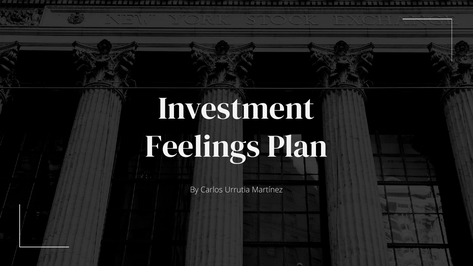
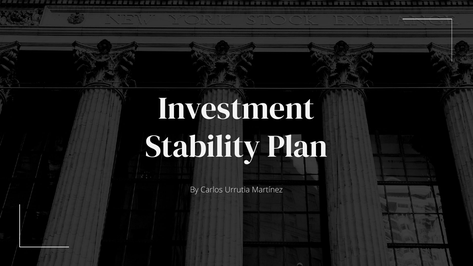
Feelings: Feelings -> Stability (203, 146)
